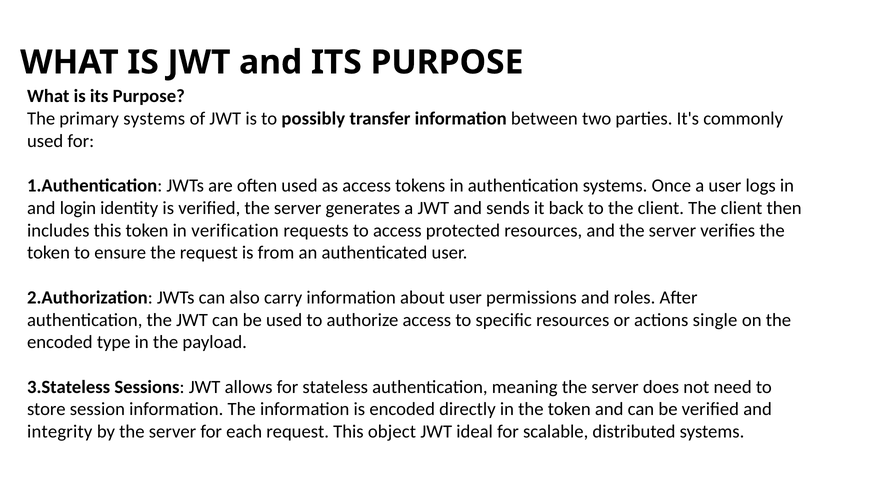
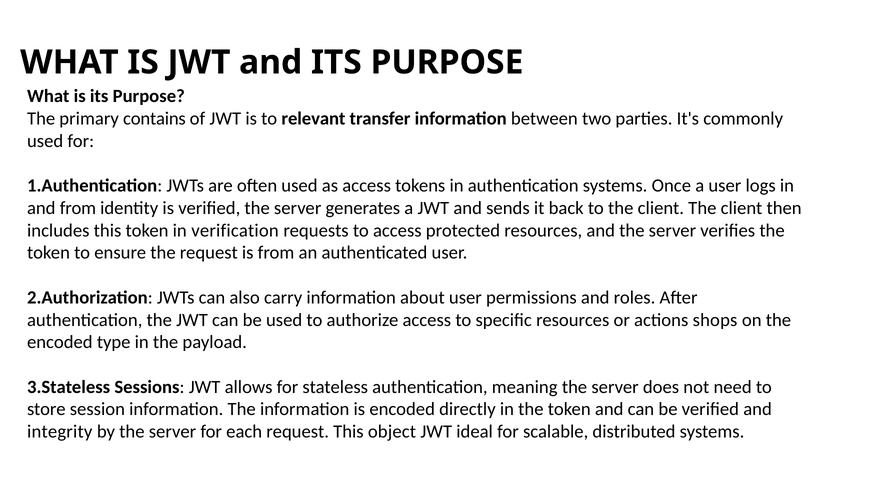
primary systems: systems -> contains (154, 119)
possibly: possibly -> relevant (313, 119)
and login: login -> from (78, 208)
single: single -> shops (715, 320)
